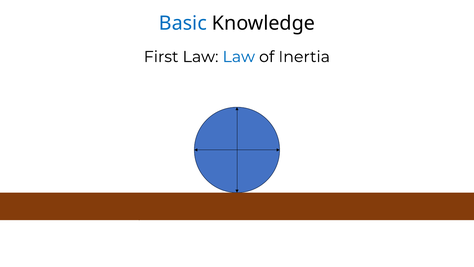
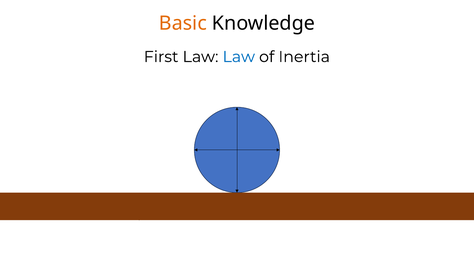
Basic colour: blue -> orange (183, 23)
